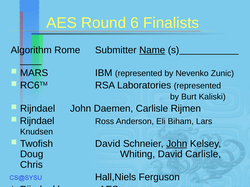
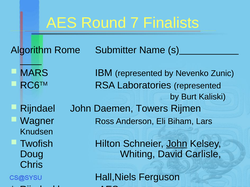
6: 6 -> 7 (135, 23)
Name underline: present -> none (152, 50)
Daemen Carlisle: Carlisle -> Towers (152, 109)
Rijndael: Rijndael -> Wagner (37, 121)
Twofish David: David -> Hilton (108, 144)
